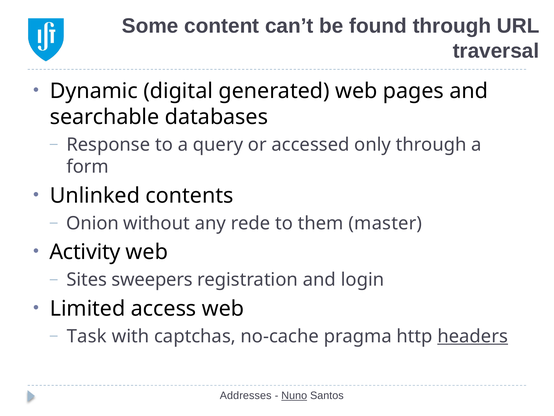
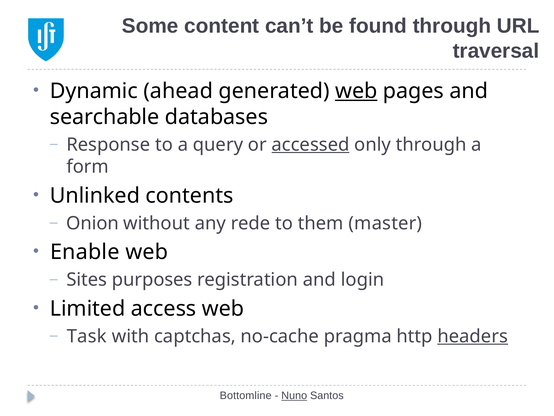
digital: digital -> ahead (178, 91)
web underline: none -> present (356, 91)
accessed underline: none -> present (311, 144)
Activity: Activity -> Enable (85, 252)
sweepers: sweepers -> purposes (152, 279)
Addresses: Addresses -> Bottomline (246, 395)
